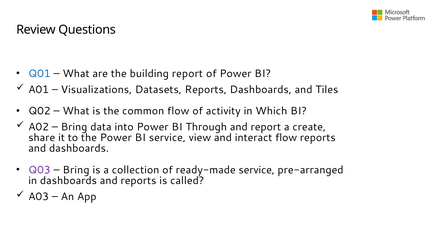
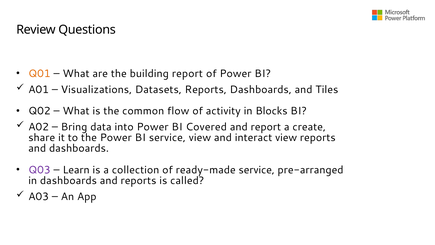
Q01 colour: blue -> orange (39, 74)
Which: Which -> Blocks (271, 111)
Through: Through -> Covered (206, 127)
interact flow: flow -> view (286, 138)
Bring: Bring -> Learn (76, 170)
